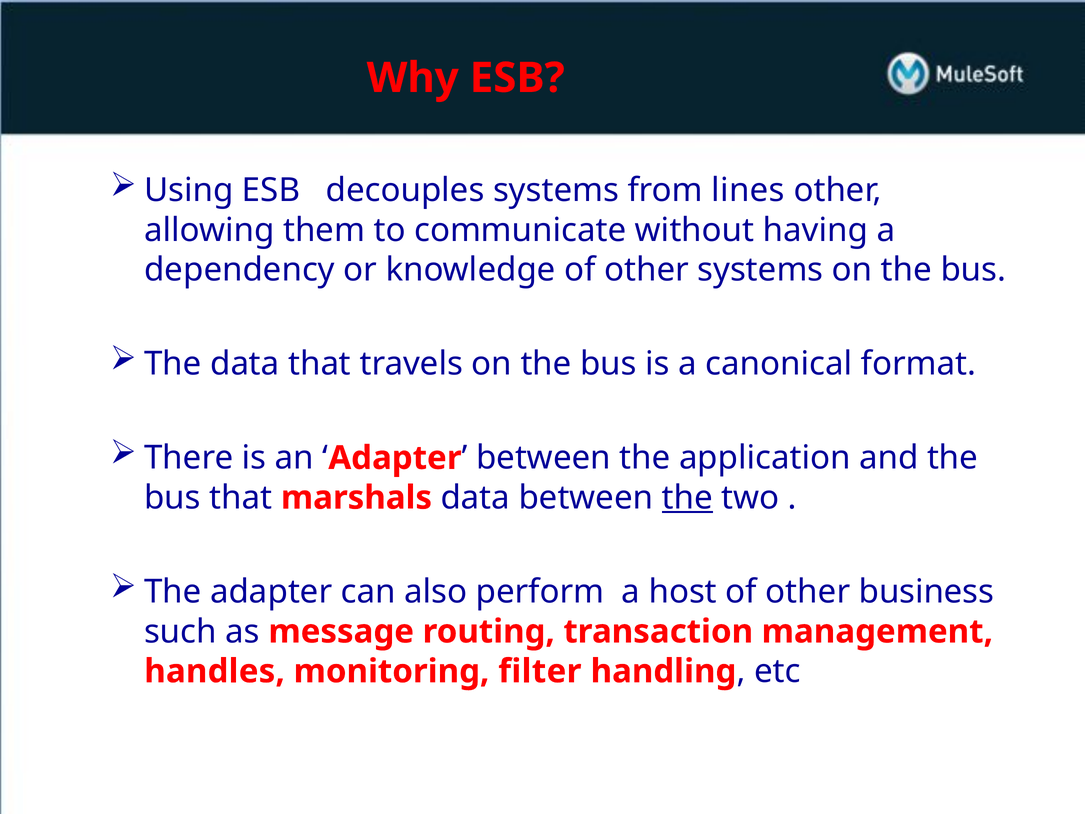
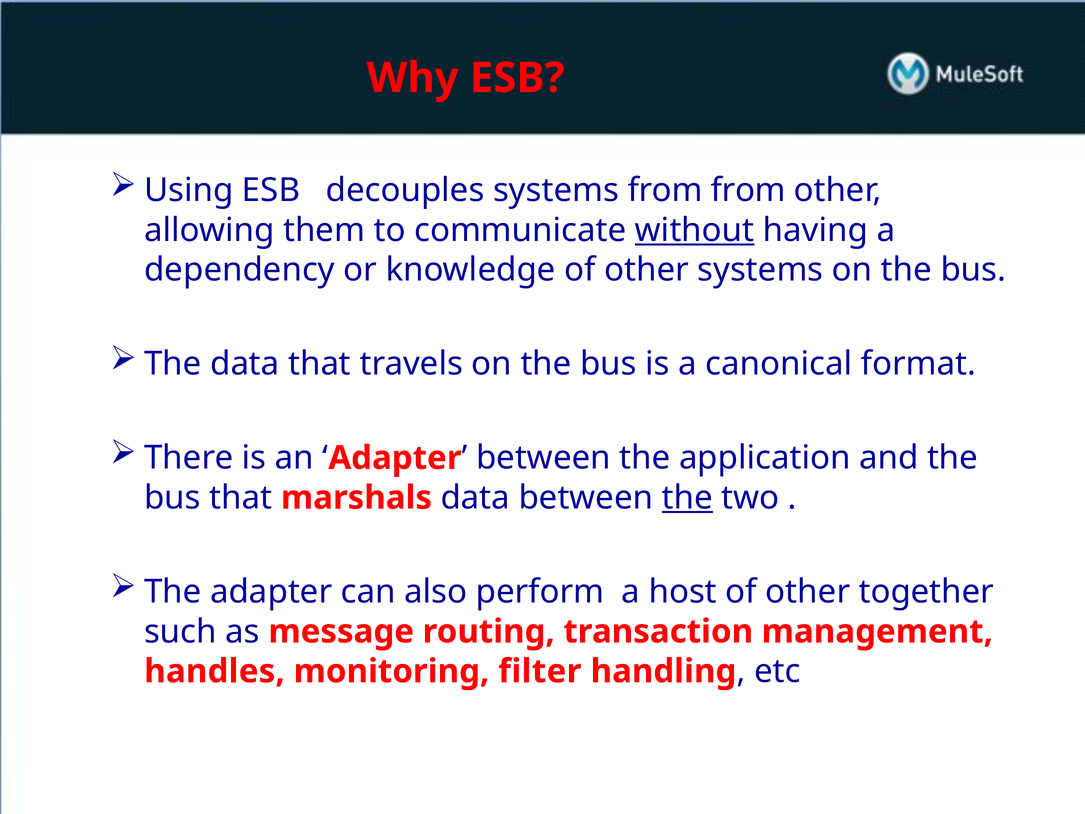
from lines: lines -> from (748, 190)
without underline: none -> present (695, 230)
business: business -> together (926, 592)
